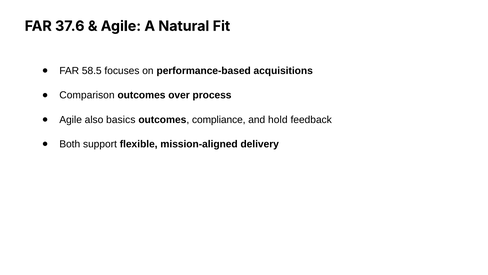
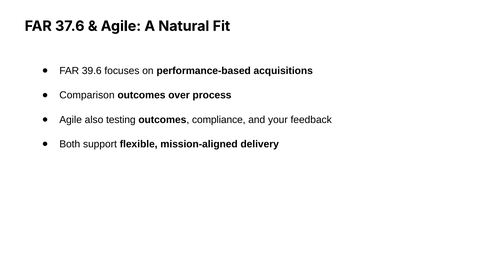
58.5: 58.5 -> 39.6 (92, 71)
basics: basics -> testing (121, 120)
hold: hold -> your (278, 120)
